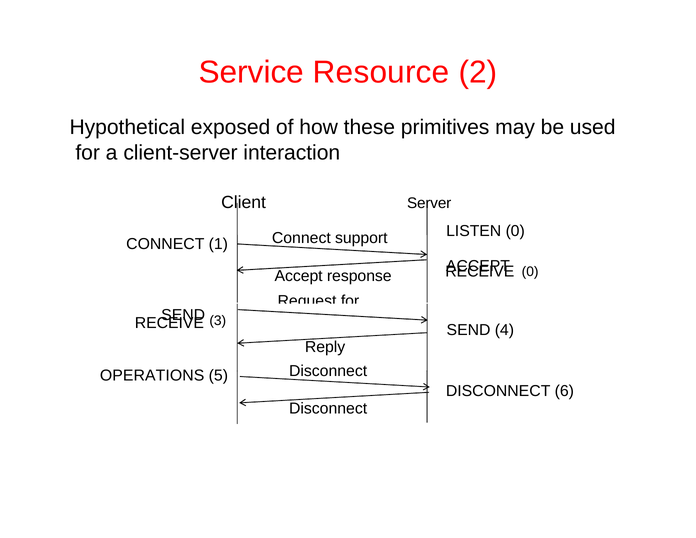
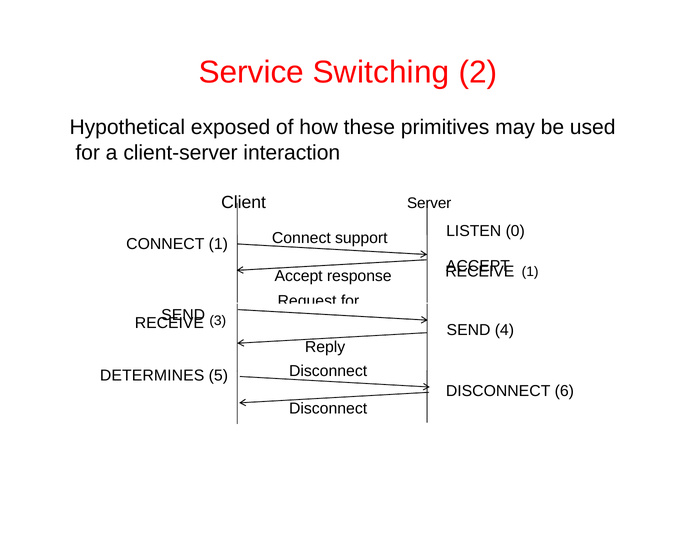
Resource: Resource -> Switching (381, 72)
0: 0 -> 1 (530, 271)
OPERATIONS: OPERATIONS -> DETERMINES (152, 375)
